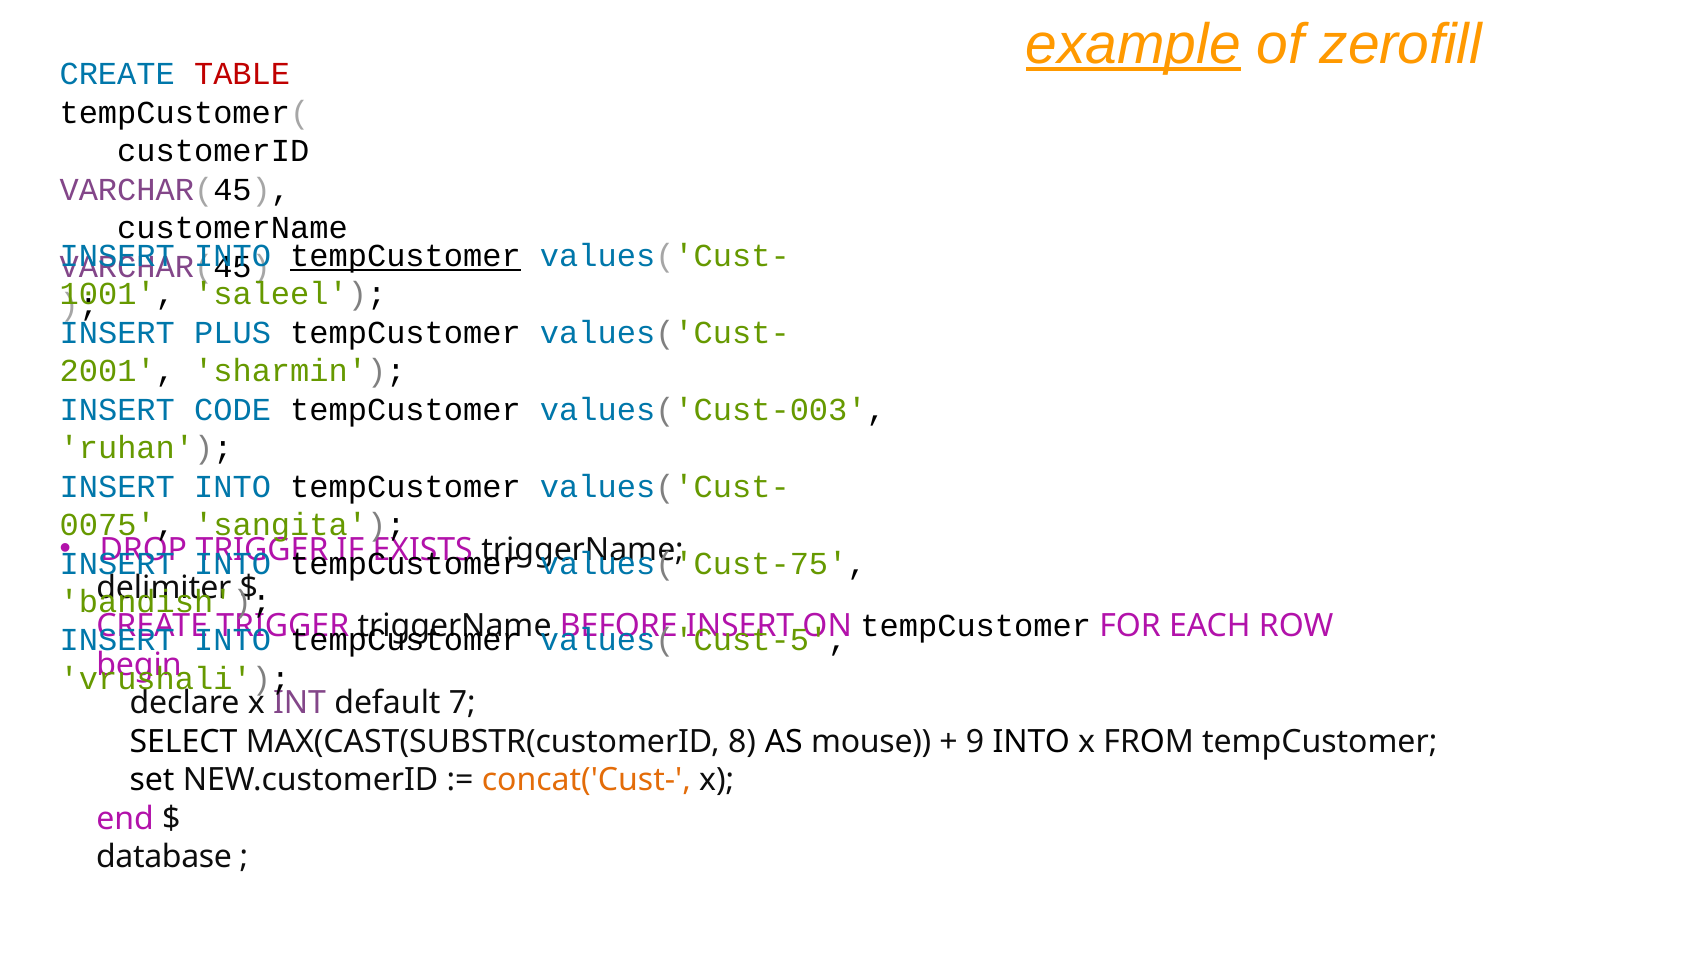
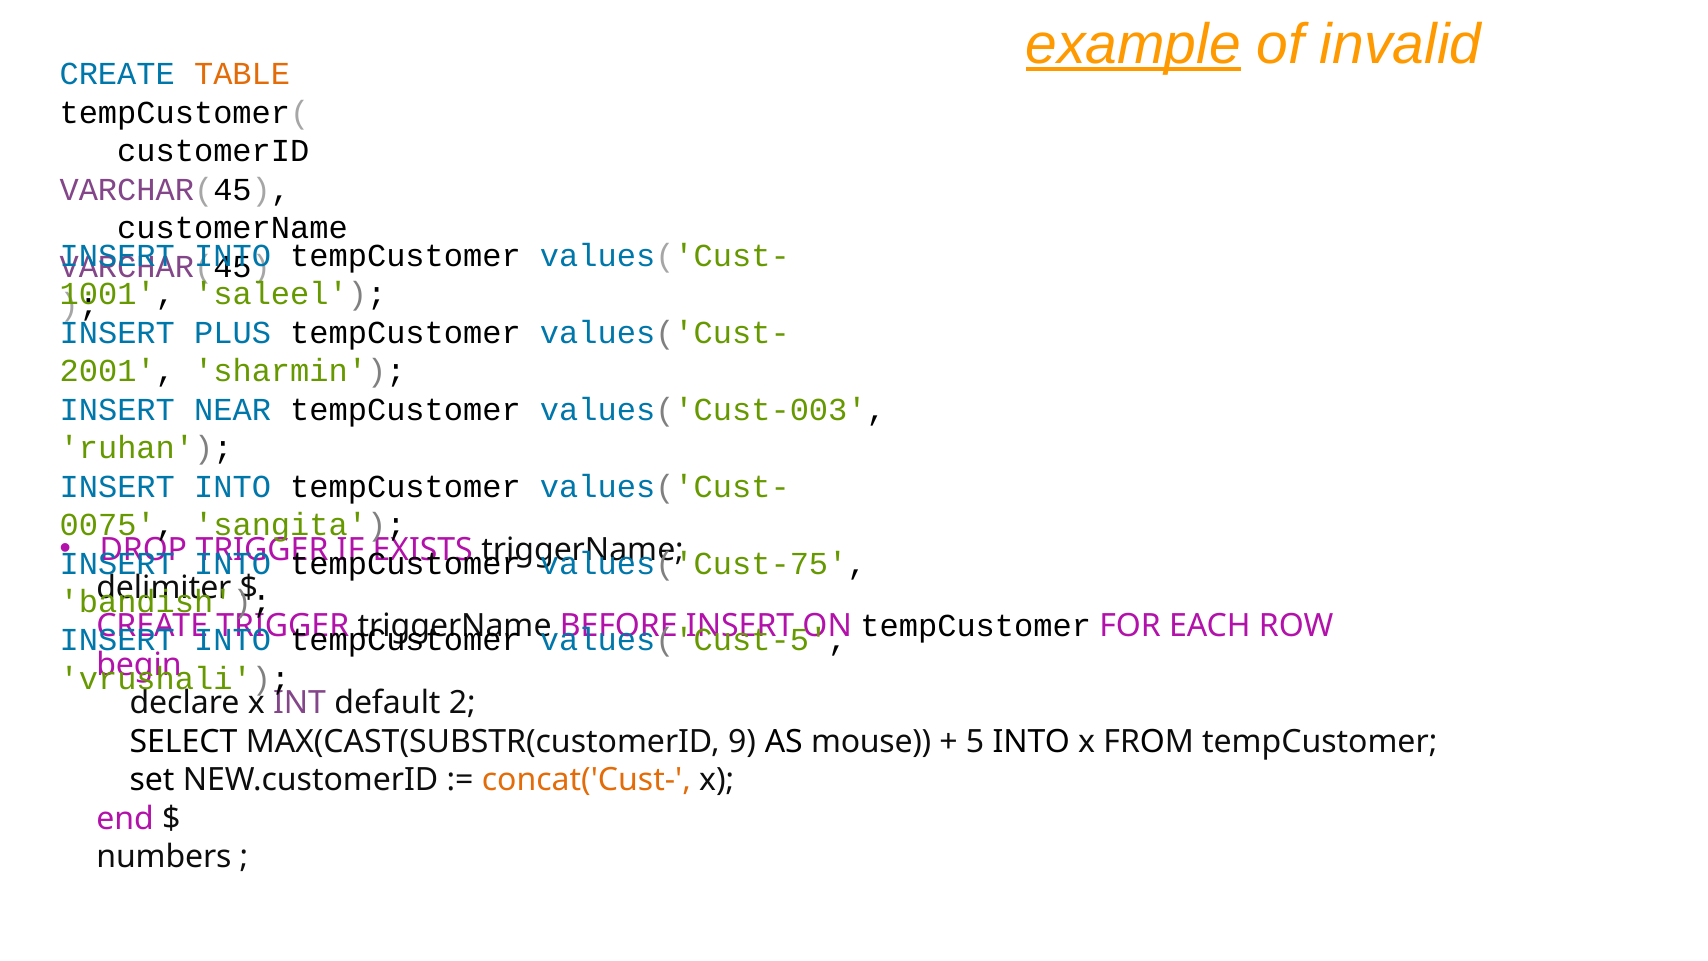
zerofill: zerofill -> invalid (1401, 44)
TABLE colour: red -> orange (242, 74)
tempCustomer underline: present -> none (405, 256)
CODE: CODE -> NEAR (233, 410)
7: 7 -> 2 (462, 703)
8: 8 -> 9 (742, 742)
9: 9 -> 5 (975, 742)
database: database -> numbers (164, 857)
